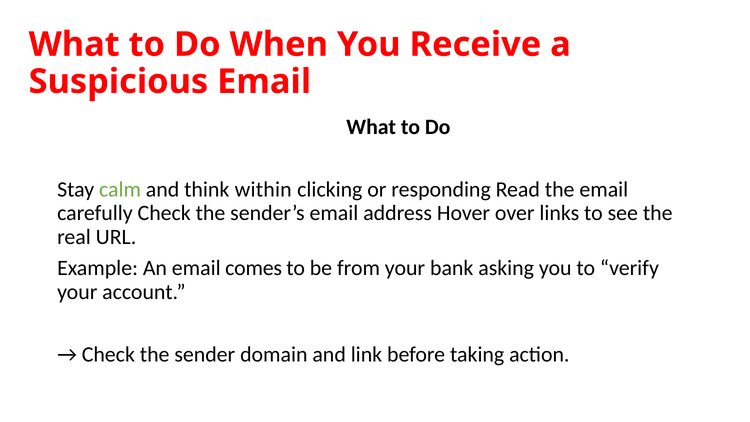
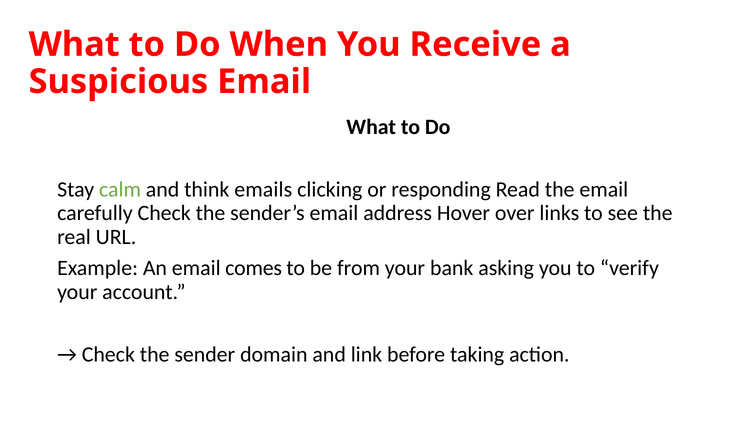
within: within -> emails (263, 190)
